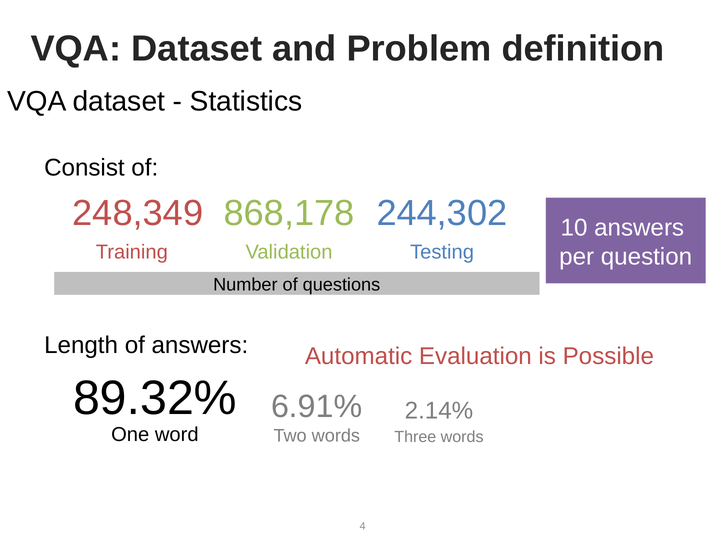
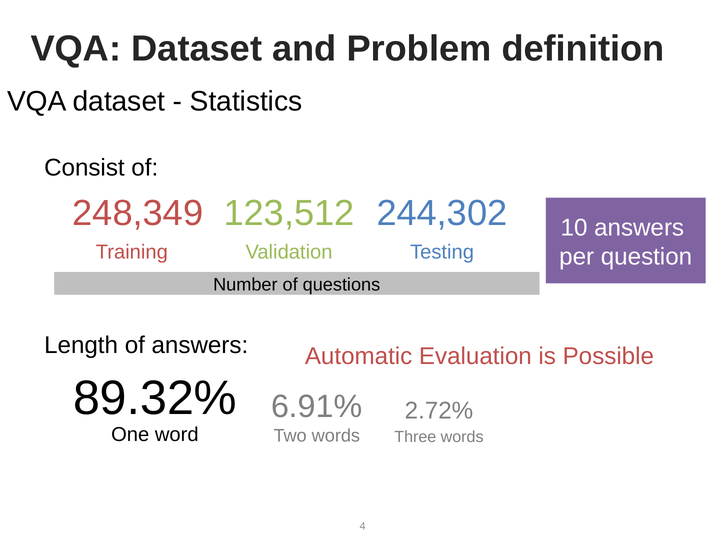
868,178: 868,178 -> 123,512 (289, 213)
2.14%: 2.14% -> 2.72% (439, 411)
